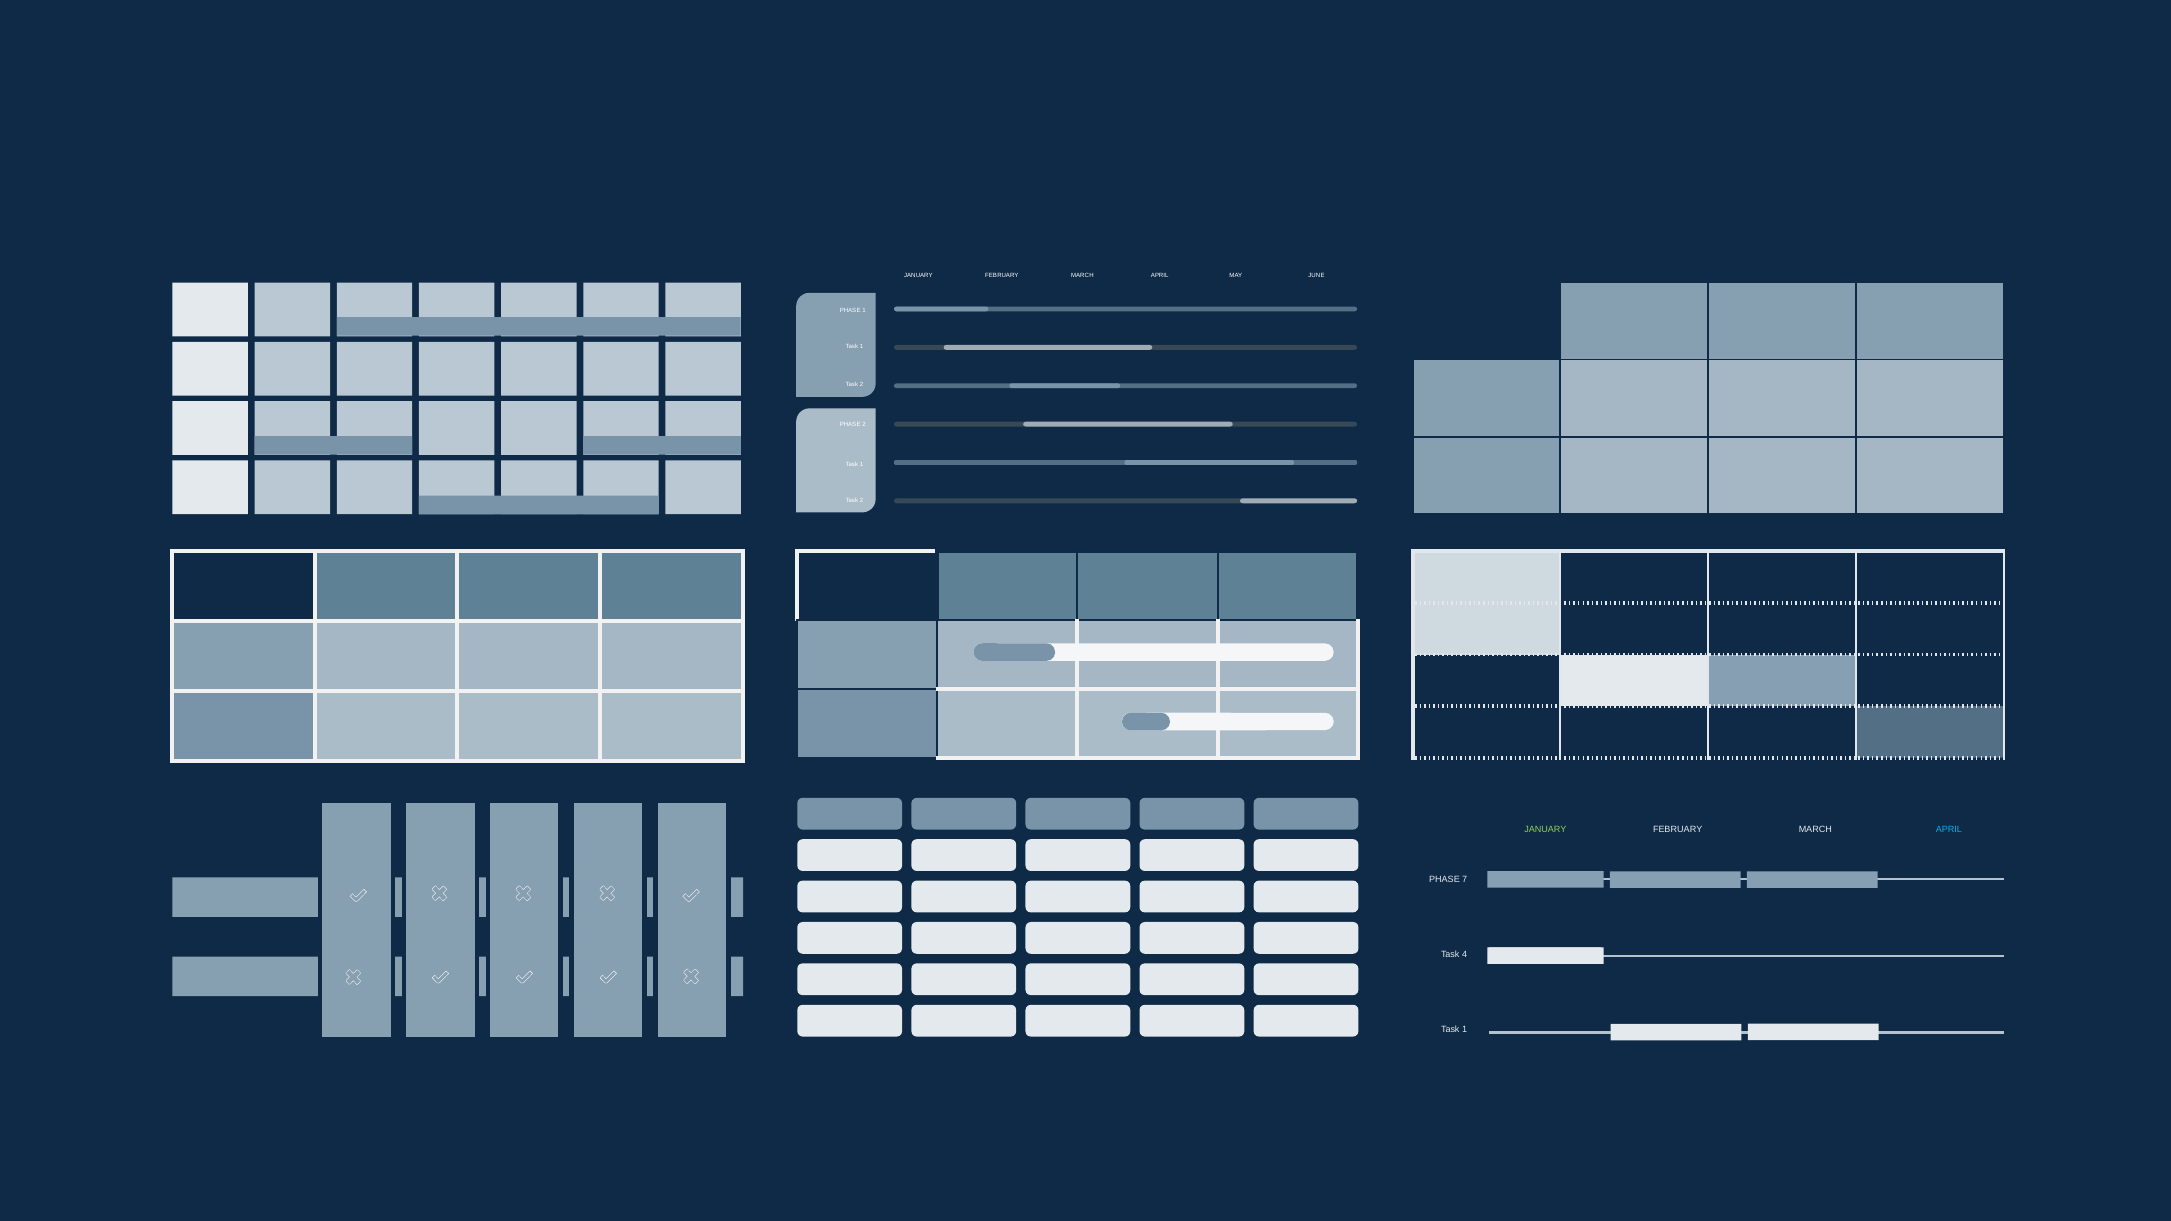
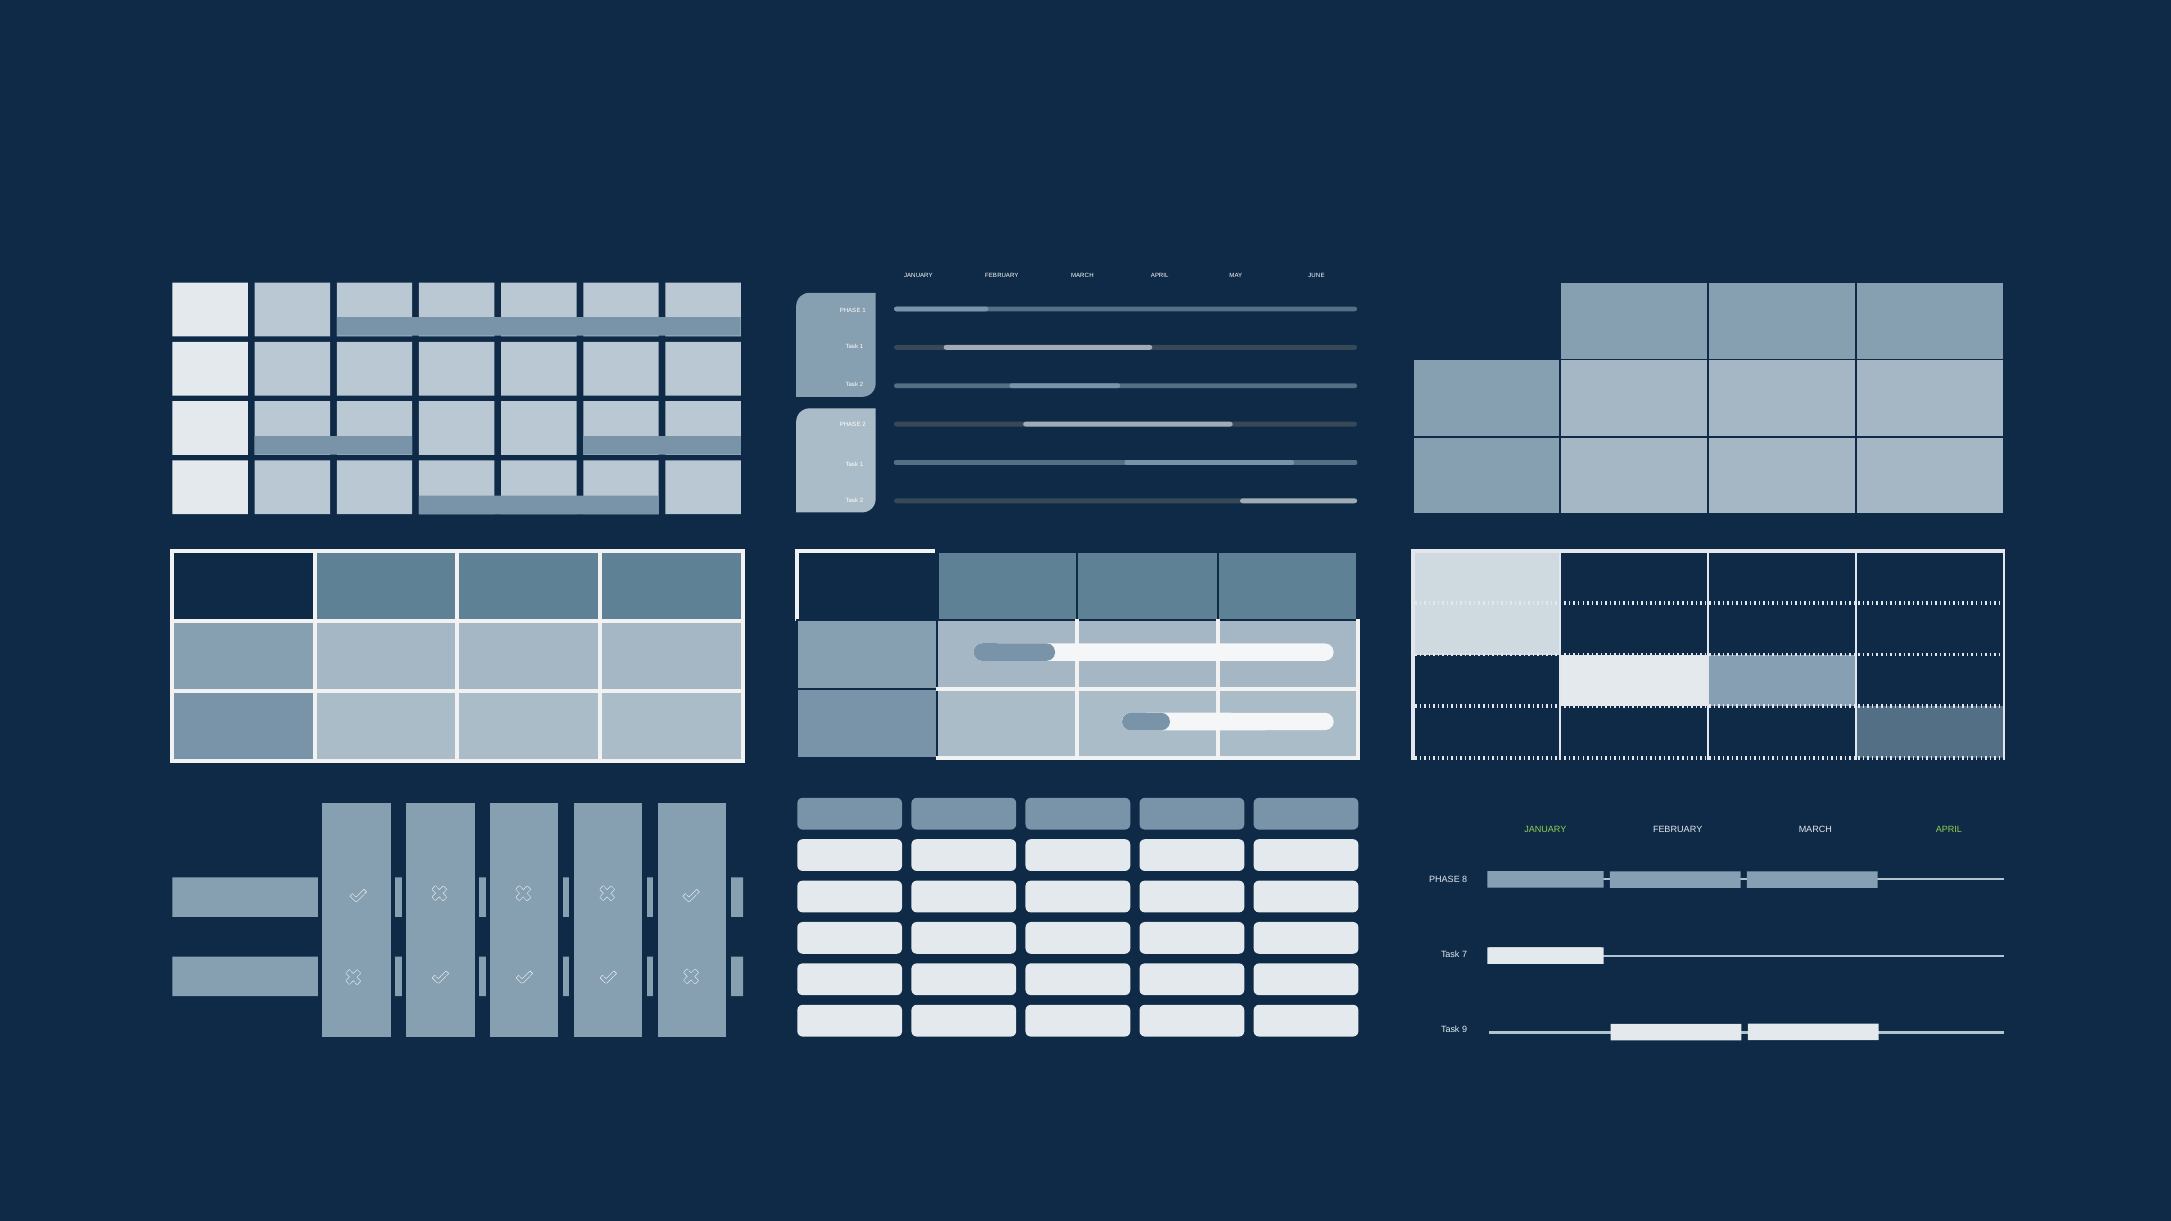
APRIL colour: light blue -> light green (1949, 830)
7: 7 -> 8 (1465, 880)
4: 4 -> 7 (1465, 955)
1: 1 -> 9 (1465, 1030)
